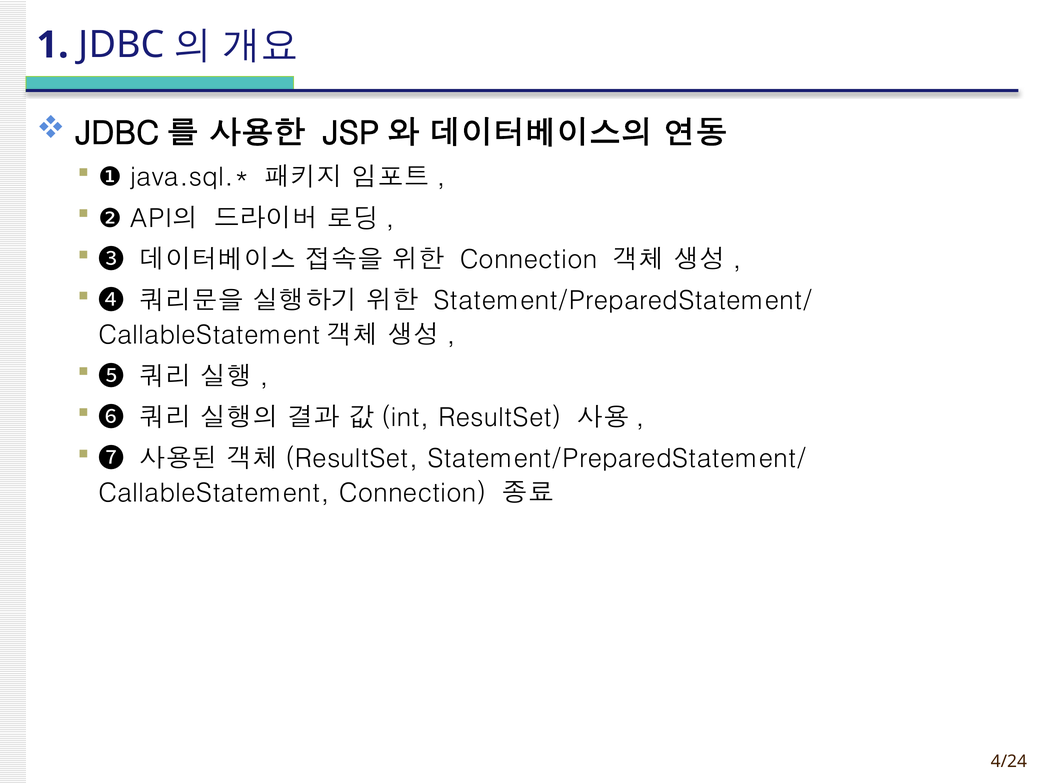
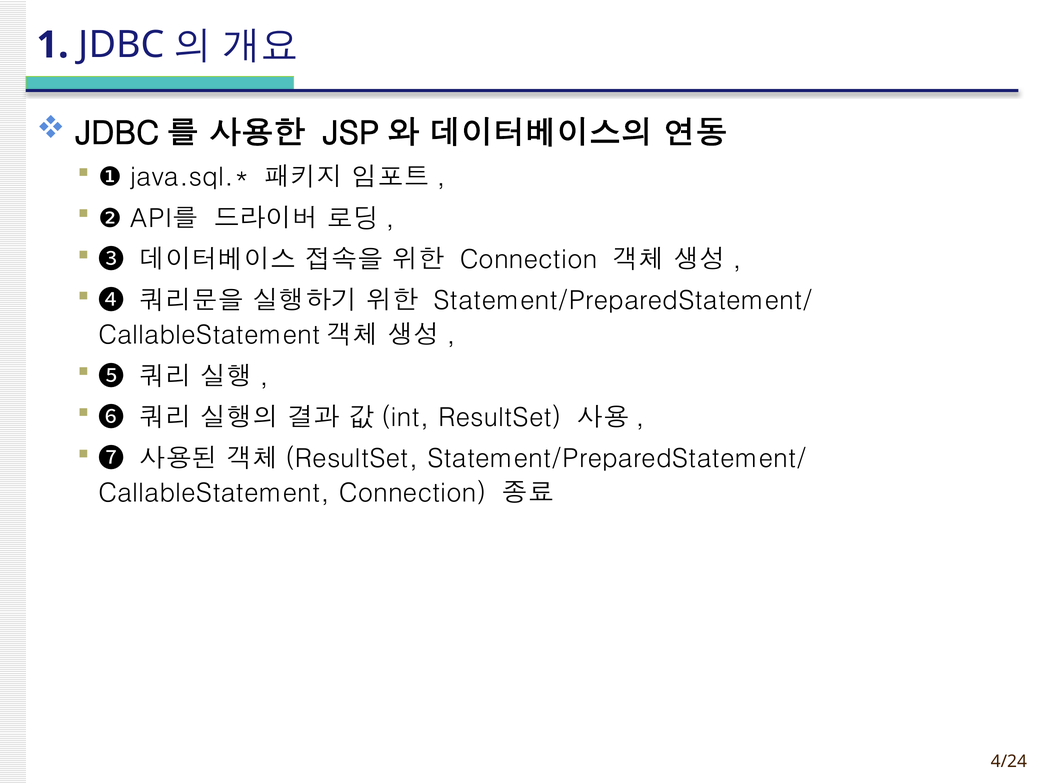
API의: API의 -> API를 (164, 219)
